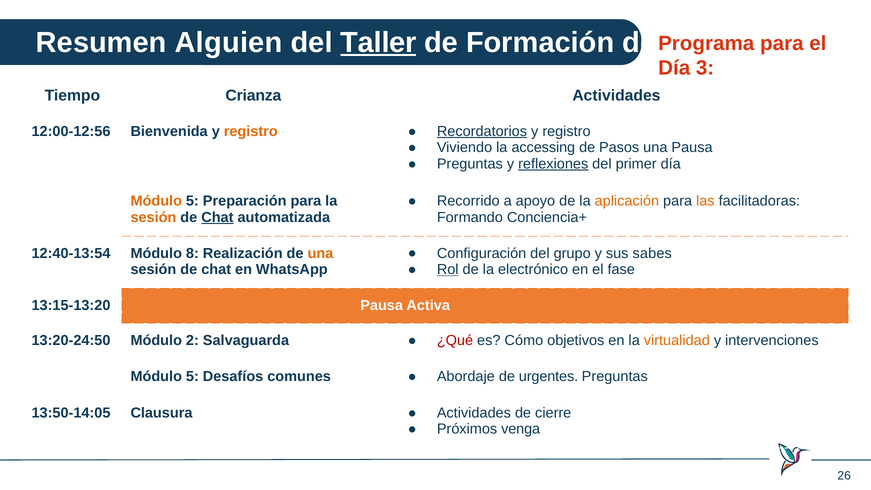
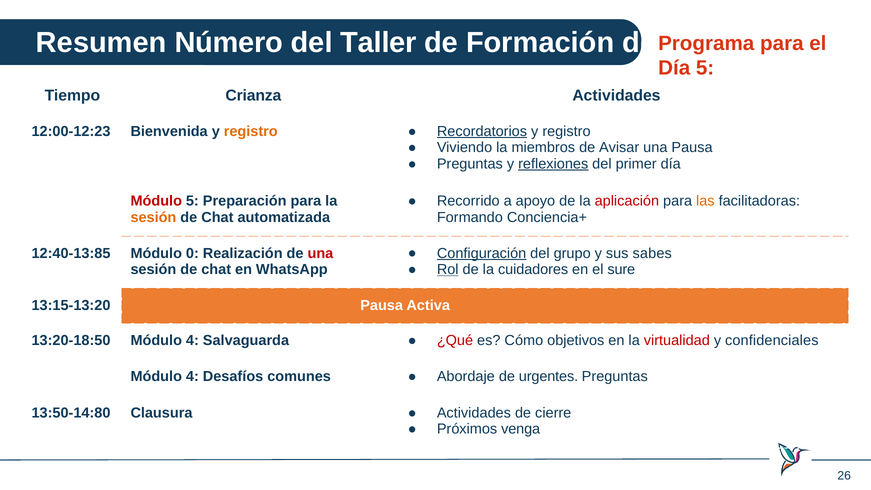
Alguien: Alguien -> Número (229, 43)
Taller underline: present -> none (378, 43)
Día 3: 3 -> 5 (705, 68)
12:00-12:56: 12:00-12:56 -> 12:00-12:23 (71, 131)
accessing: accessing -> miembros (543, 148)
Pasos: Pasos -> Avisar (619, 148)
aplicación colour: orange -> red (627, 201)
Módulo colour: orange -> red (156, 201)
Chat underline: present -> none (217, 217)
12:40-13:54: 12:40-13:54 -> 12:40-13:85 (71, 253)
8: 8 -> 0 (192, 253)
una colour: orange -> red (320, 253)
Configuración underline: none -> present (482, 253)
electrónico: electrónico -> cuidadores (533, 270)
fase: fase -> sure (621, 270)
13:20-24:50: 13:20-24:50 -> 13:20-18:50 (71, 340)
2: 2 -> 4 (192, 340)
virtualidad colour: orange -> red (677, 340)
intervenciones: intervenciones -> confidenciales (772, 340)
5: 5 -> 4 (192, 377)
13:50-14:05: 13:50-14:05 -> 13:50-14:80 (71, 413)
